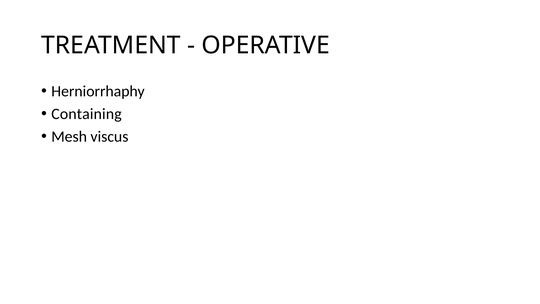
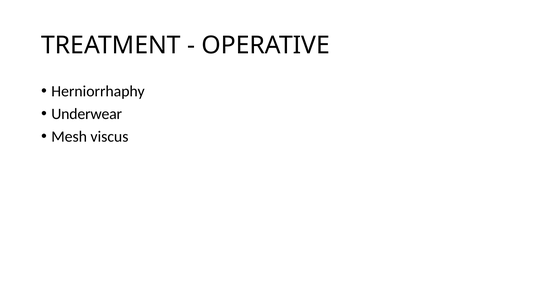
Containing: Containing -> Underwear (87, 114)
